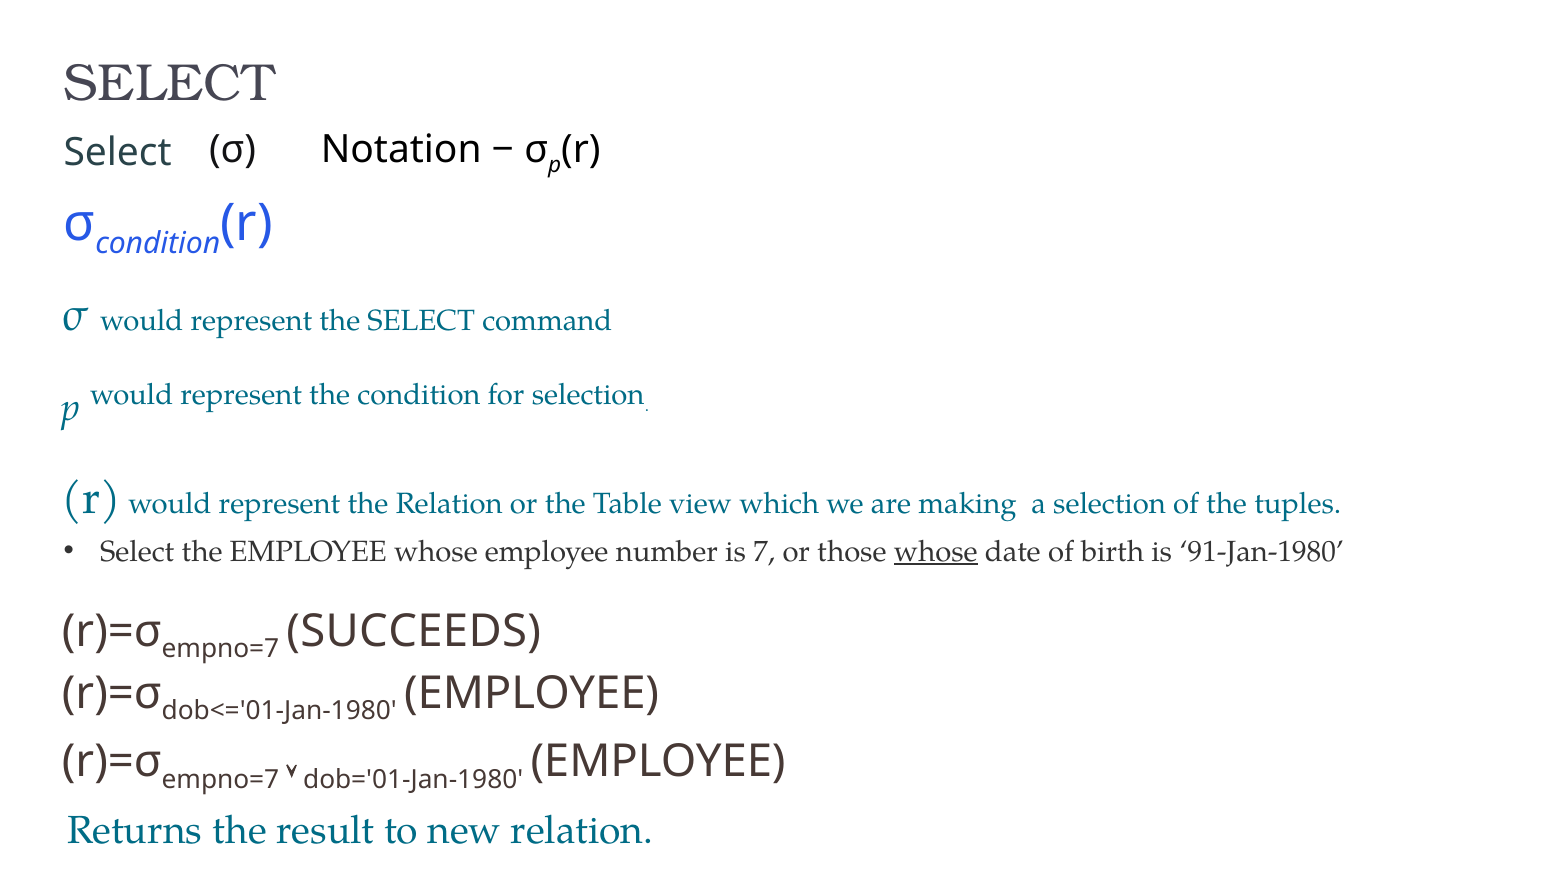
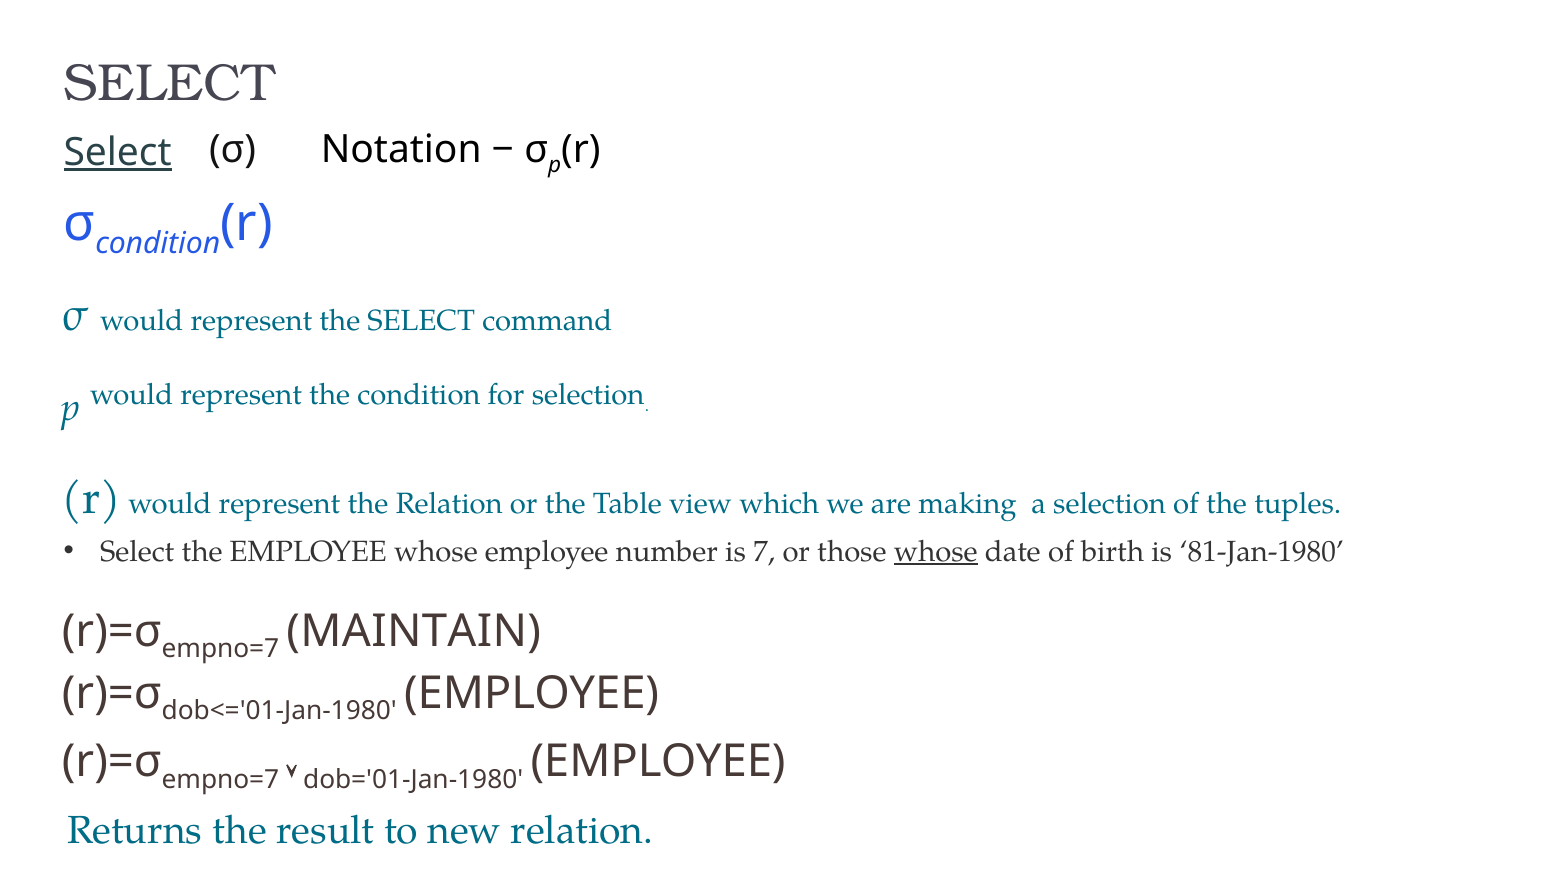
Select underline: none -> present (118, 153)
91-Jan-1980: 91-Jan-1980 -> 81-Jan-1980 (1262, 551)
SUCCEEDS: SUCCEEDS -> MAINTAIN (414, 631)
